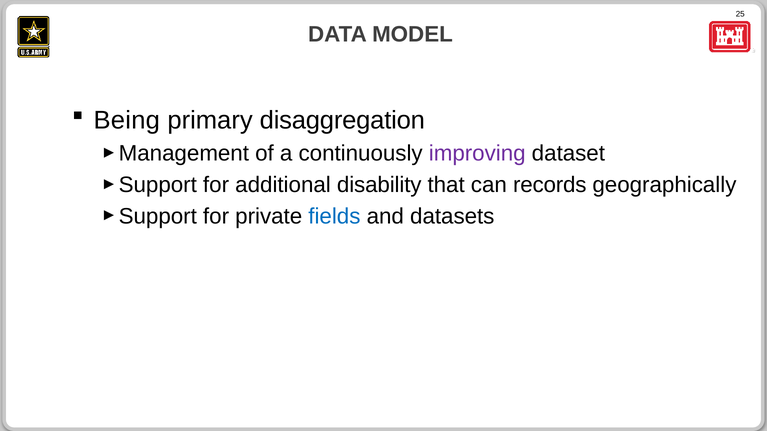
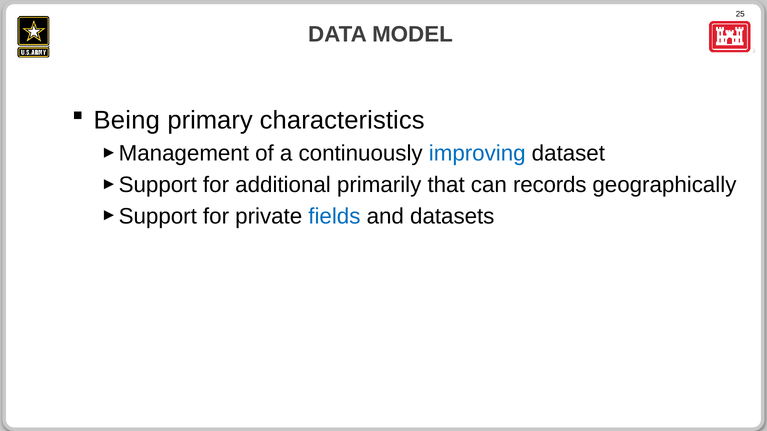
disaggregation: disaggregation -> characteristics (342, 121)
improving colour: purple -> blue (477, 154)
disability: disability -> primarily (379, 185)
